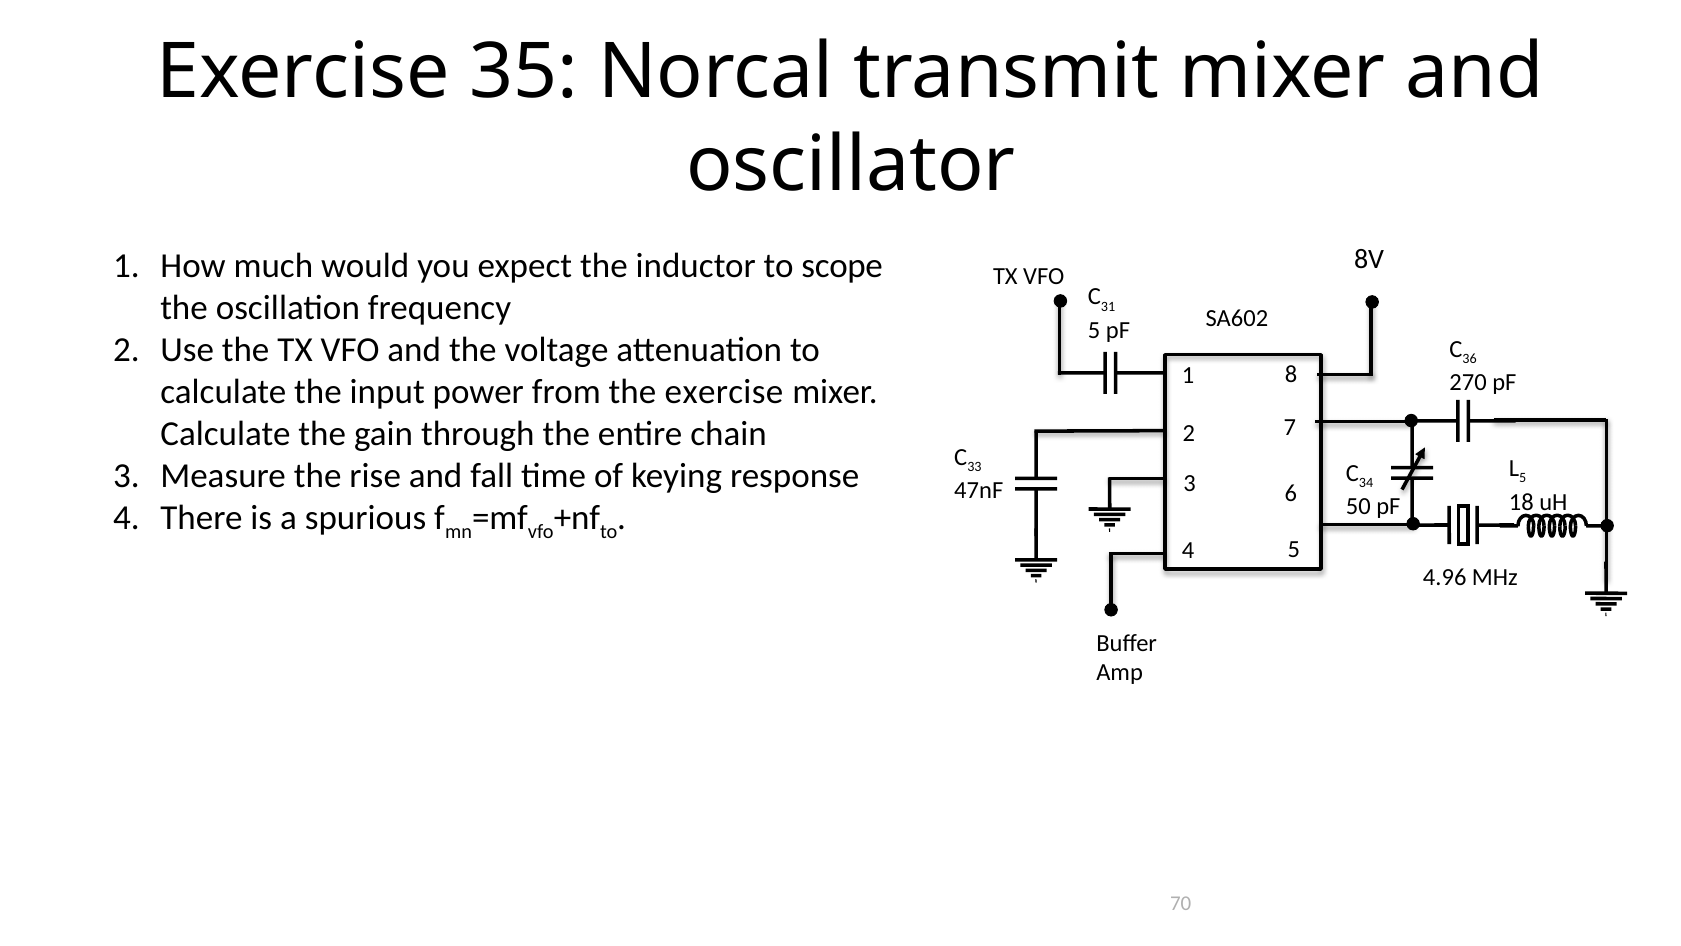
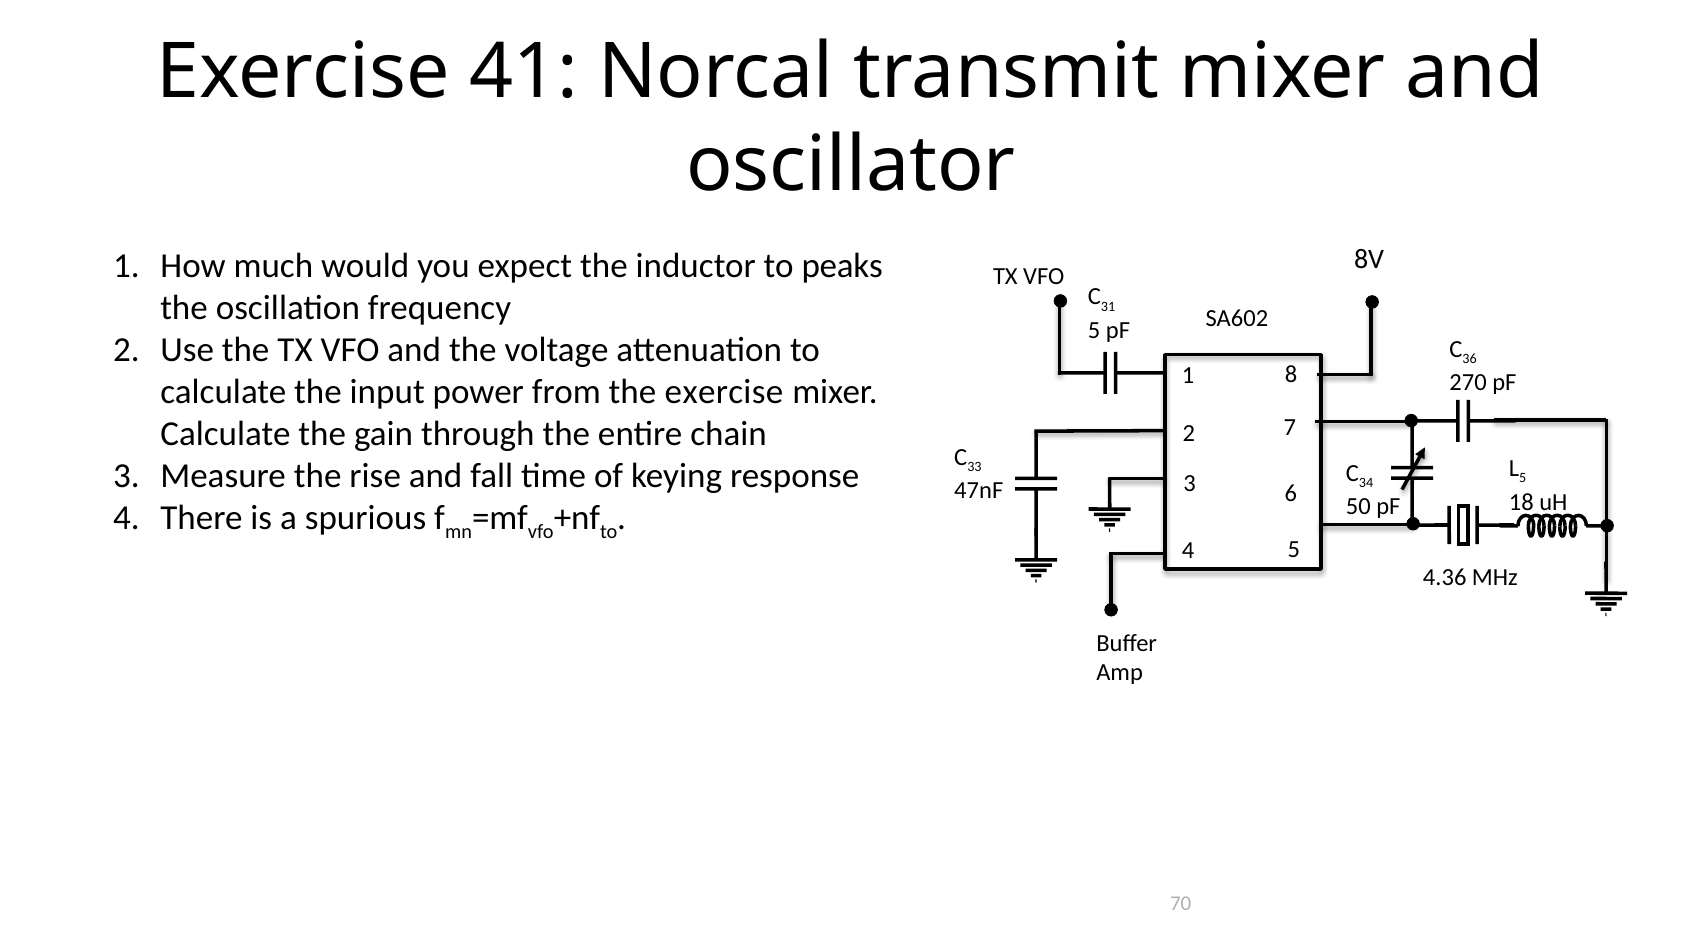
35: 35 -> 41 (524, 72)
scope: scope -> peaks (842, 266)
4.96: 4.96 -> 4.36 (1445, 577)
